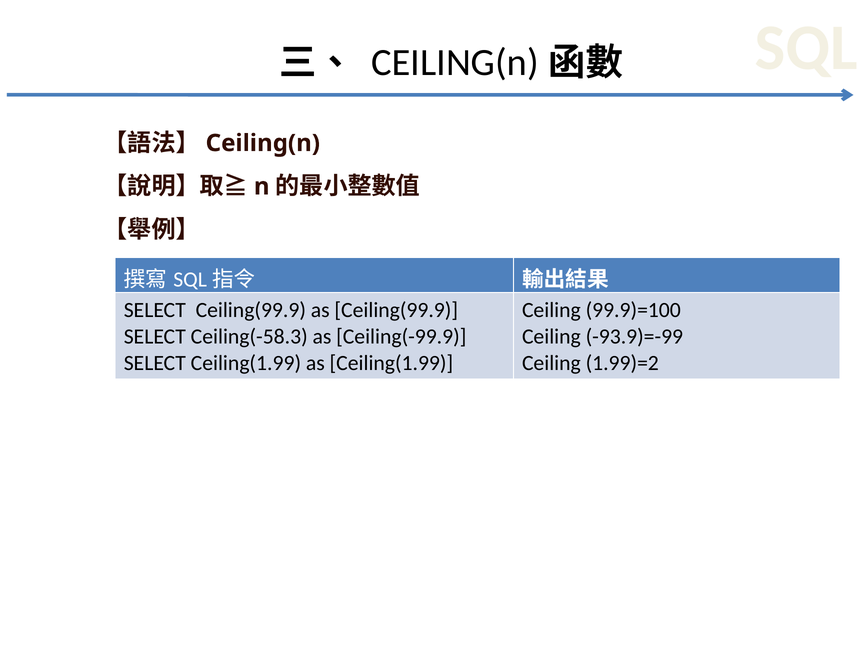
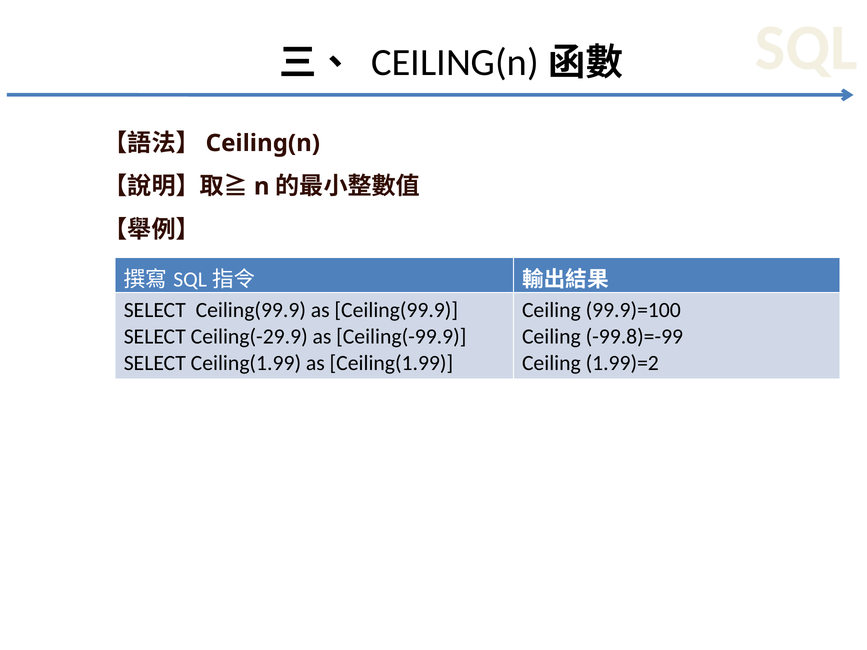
Ceiling(-58.3: Ceiling(-58.3 -> Ceiling(-29.9 (249, 337)
-93.9)=-99: -93.9)=-99 -> -99.8)=-99 (634, 337)
